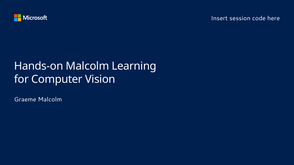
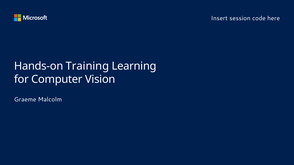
Hands-on Malcolm: Malcolm -> Training (87, 66)
